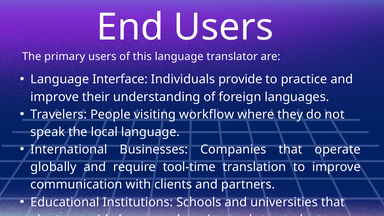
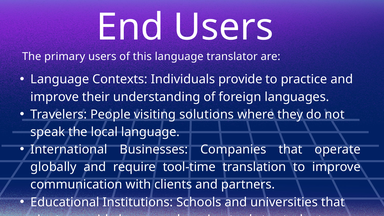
Interface: Interface -> Contexts (120, 79)
workflow: workflow -> solutions (207, 114)
